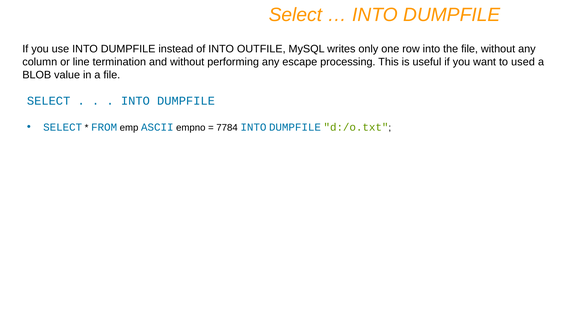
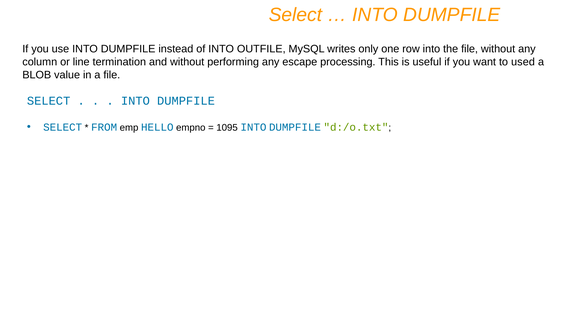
ASCII: ASCII -> HELLO (157, 127)
7784: 7784 -> 1095 (227, 128)
